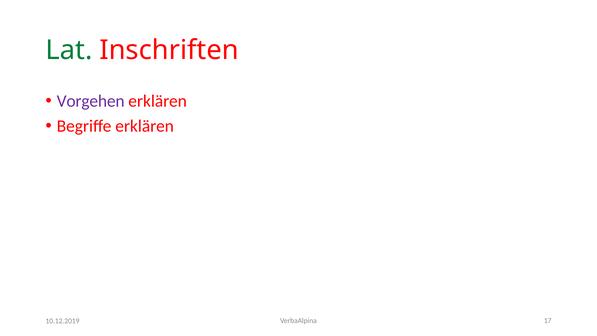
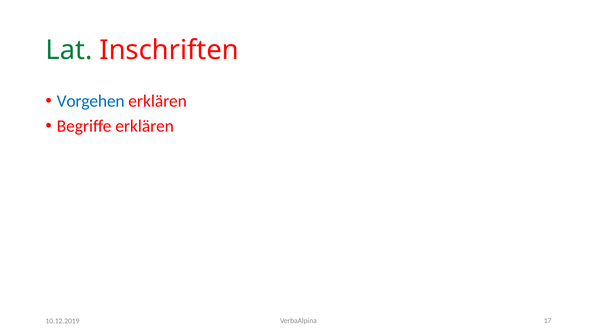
Vorgehen colour: purple -> blue (91, 101)
